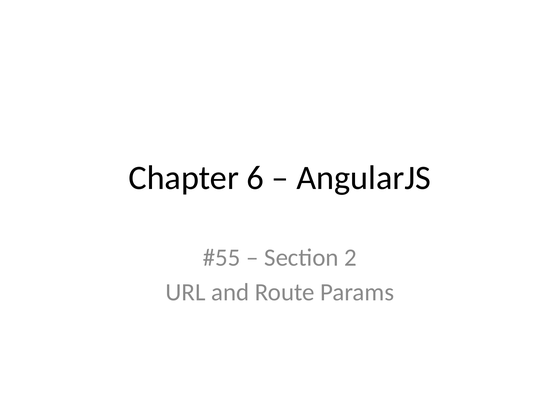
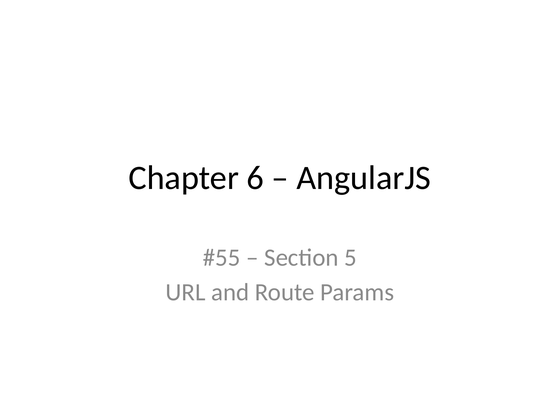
2: 2 -> 5 (350, 257)
